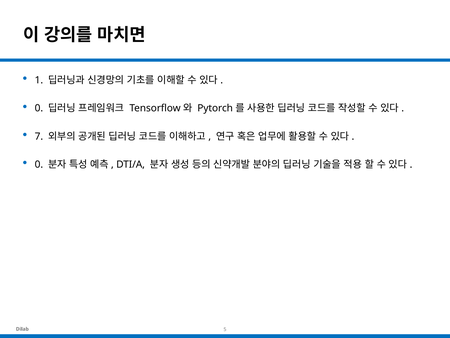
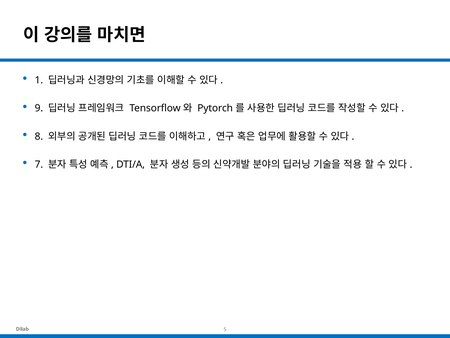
0: 0 -> 9 (39, 108)
7: 7 -> 8 (39, 136)
0: 0 -> 7 (39, 164)
